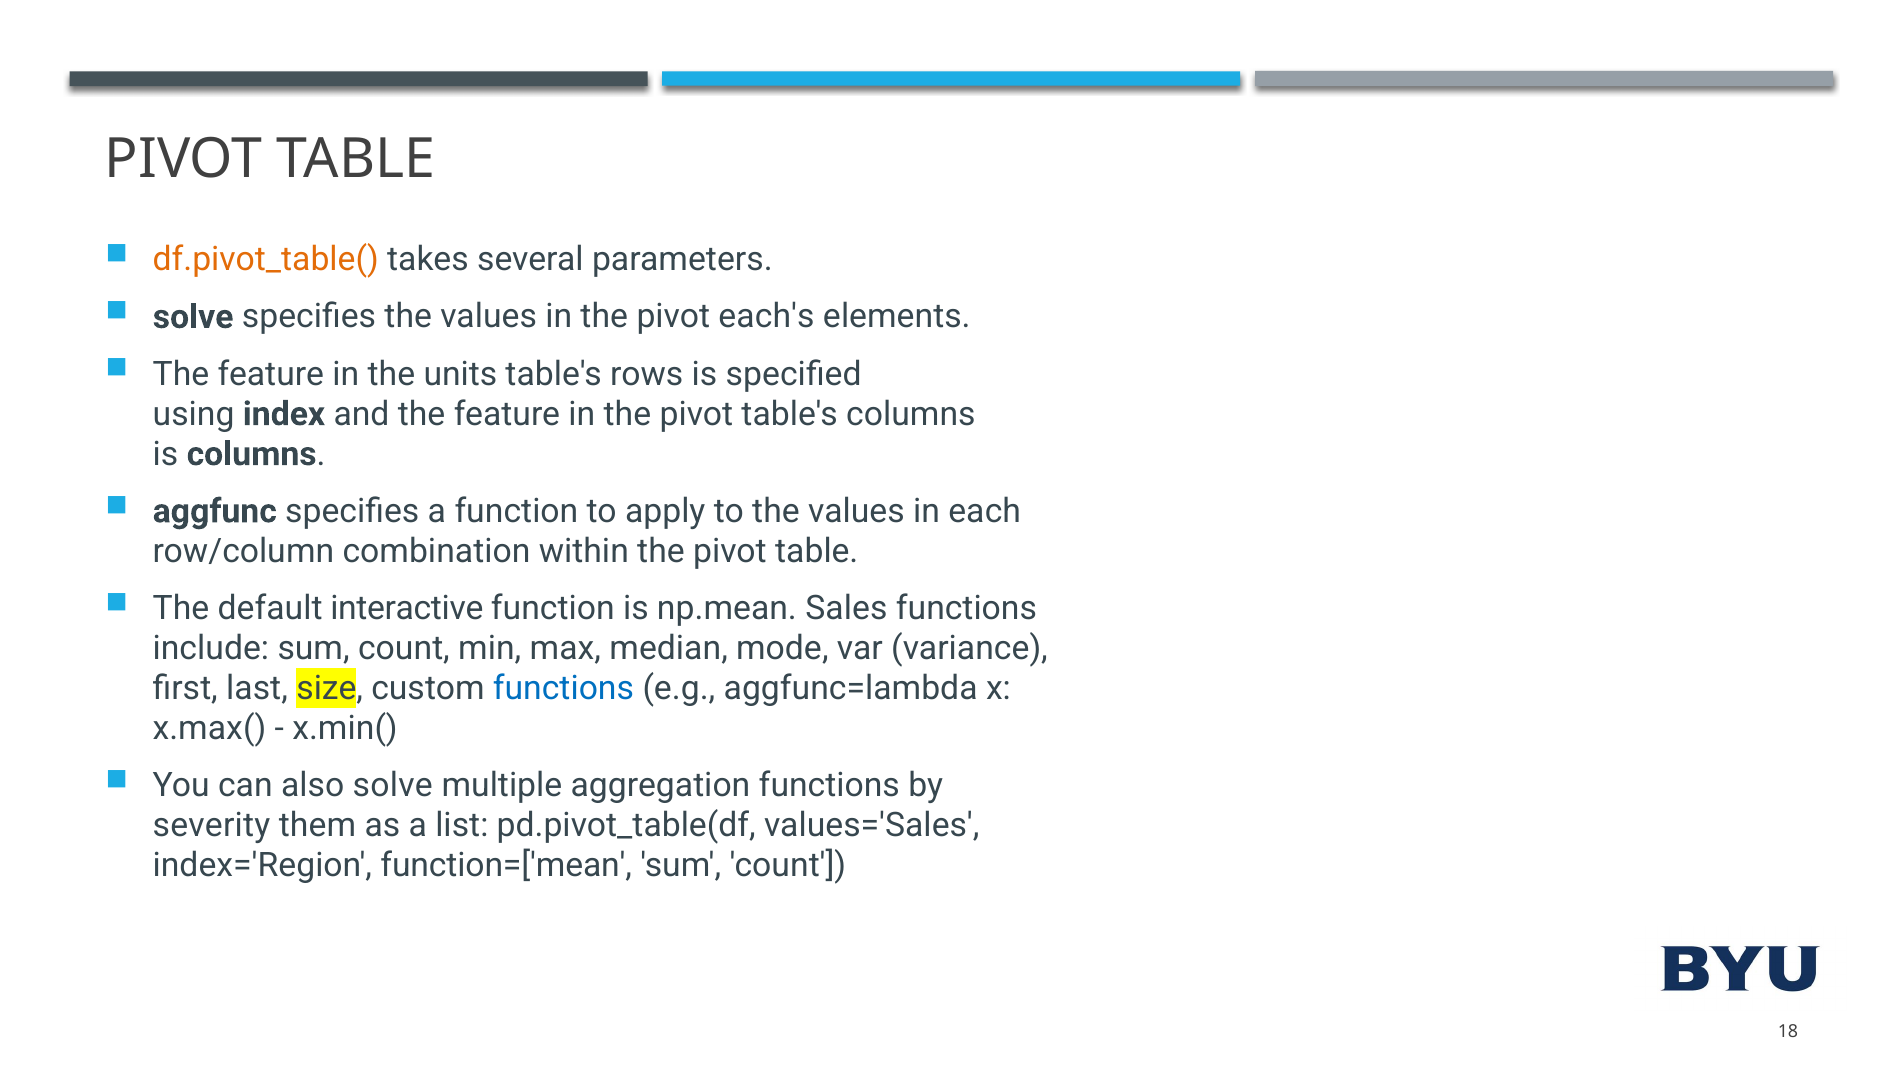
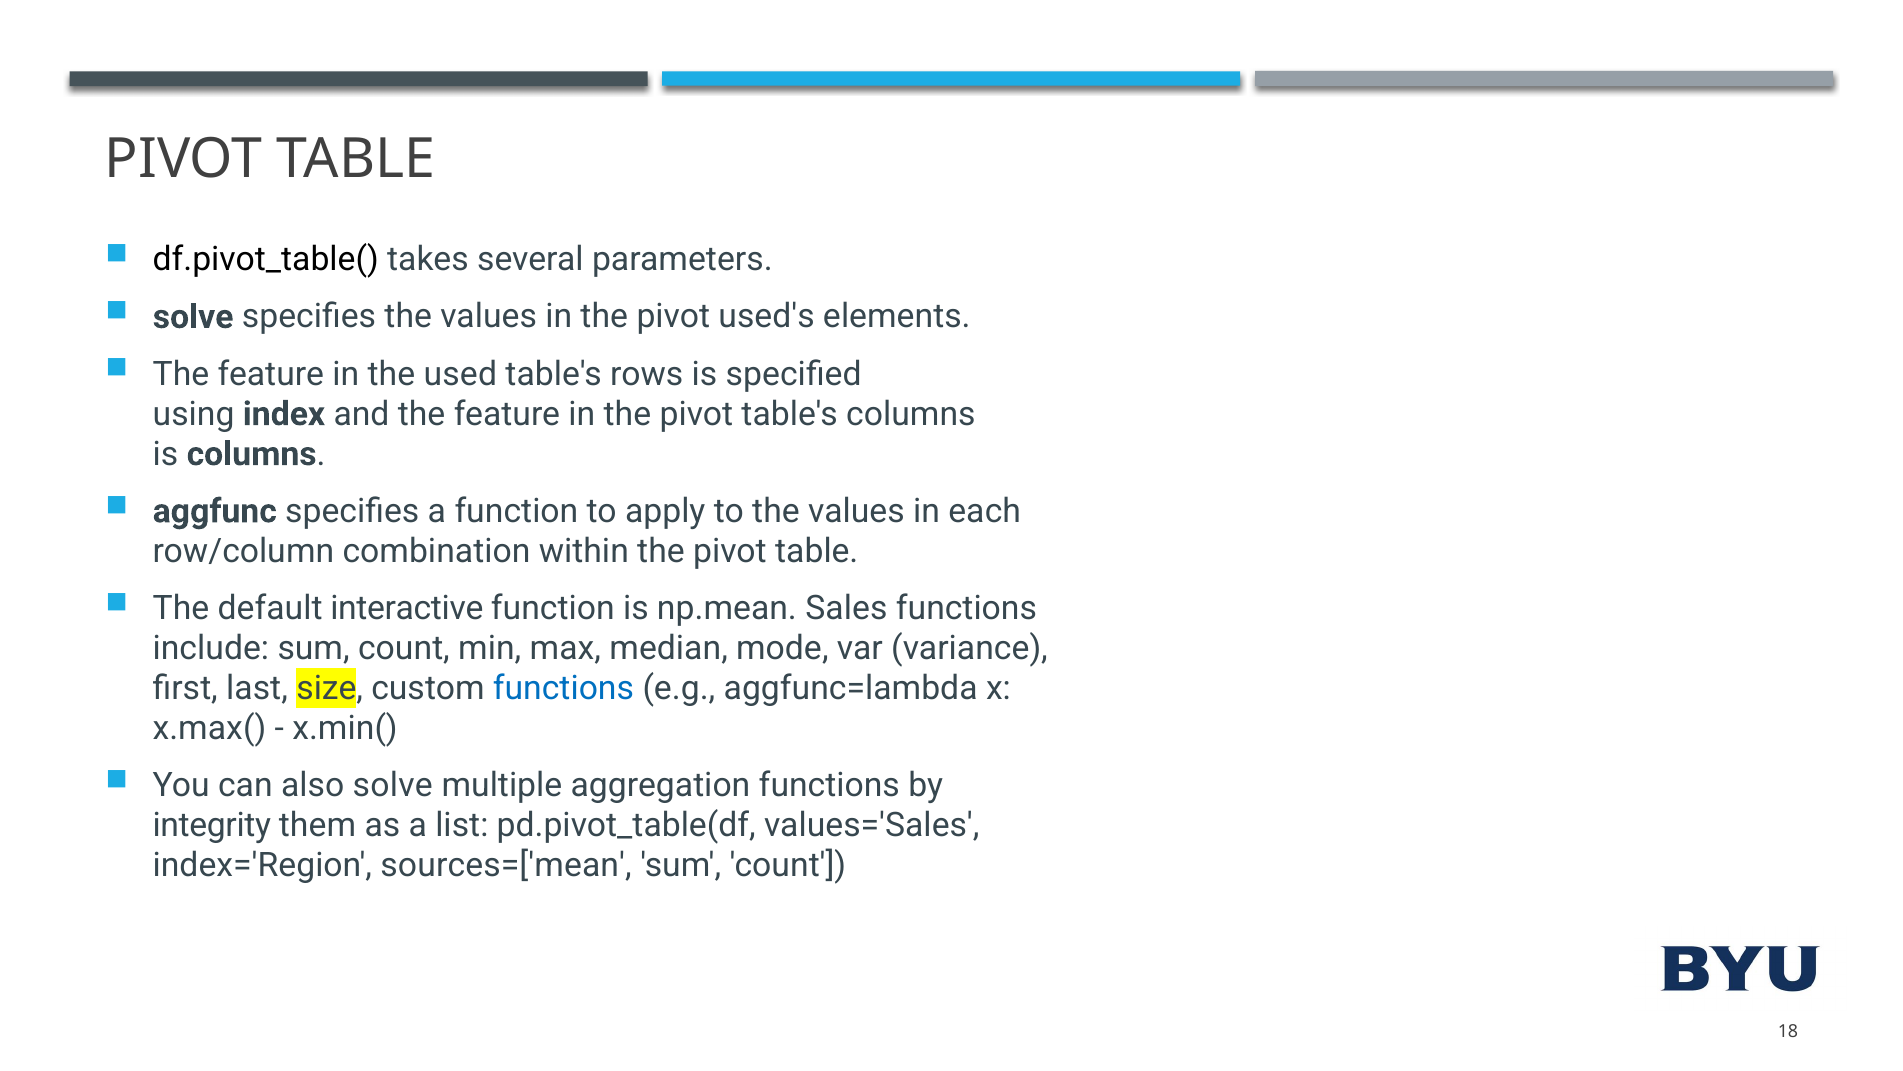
df.pivot_table( colour: orange -> black (266, 260)
each's: each's -> used's (767, 317)
units: units -> used (460, 374)
severity: severity -> integrity (212, 825)
function=['mean: function=['mean -> sources=['mean (506, 865)
